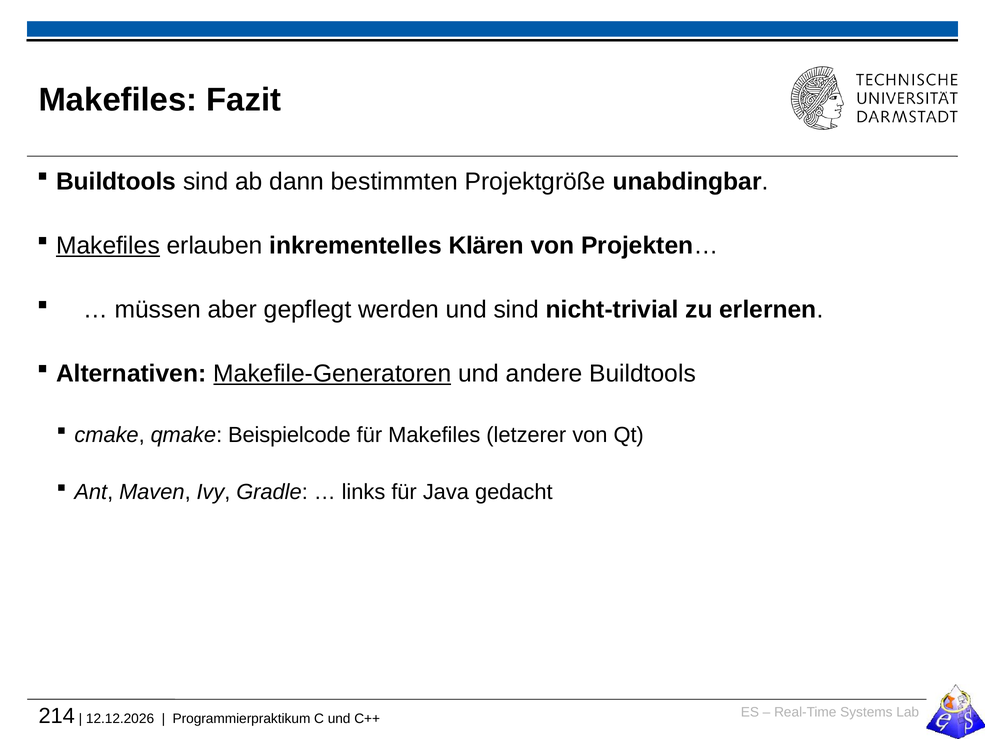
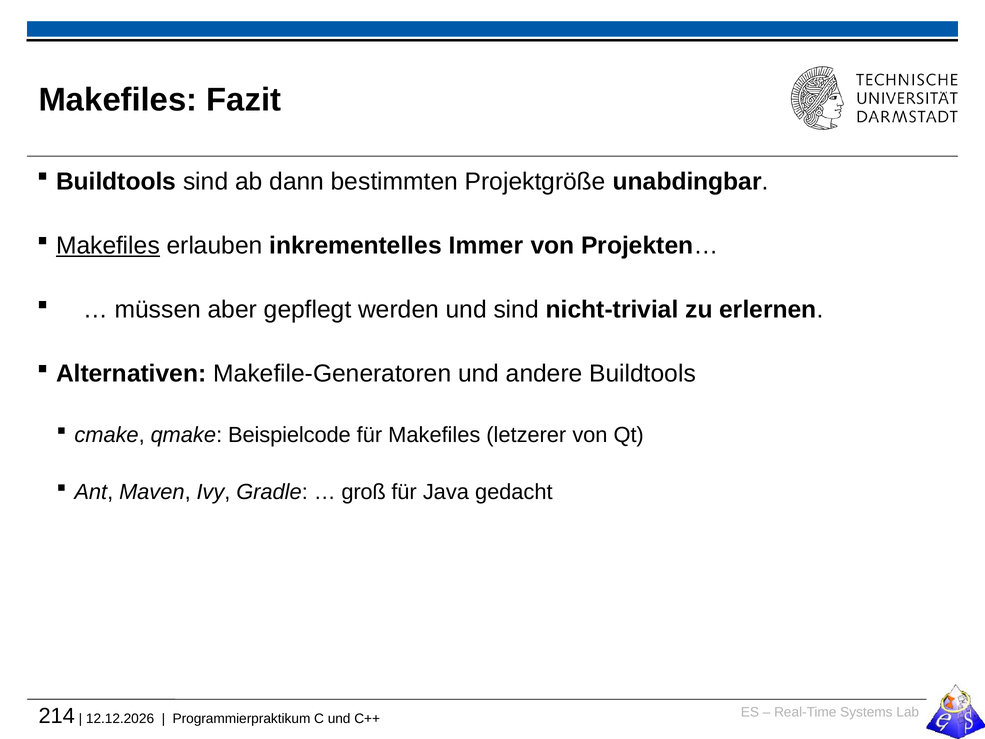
Klären: Klären -> Immer (486, 245)
Makefile-Generatoren underline: present -> none (332, 373)
links: links -> groß (364, 492)
